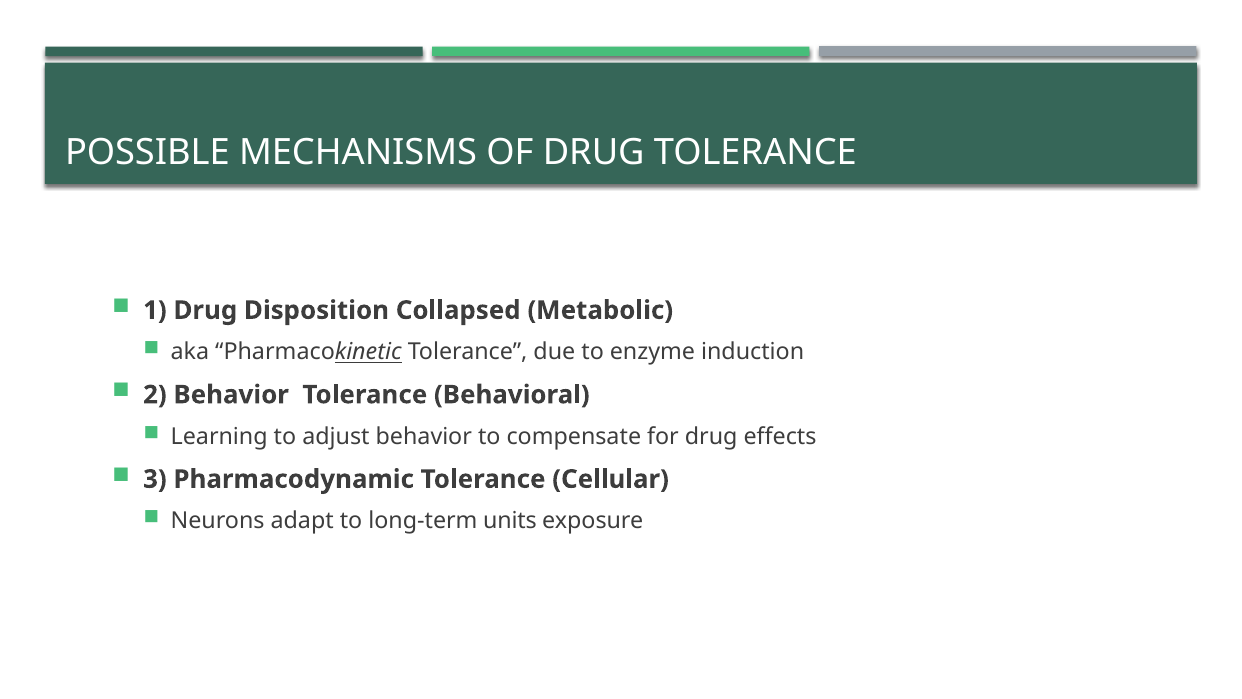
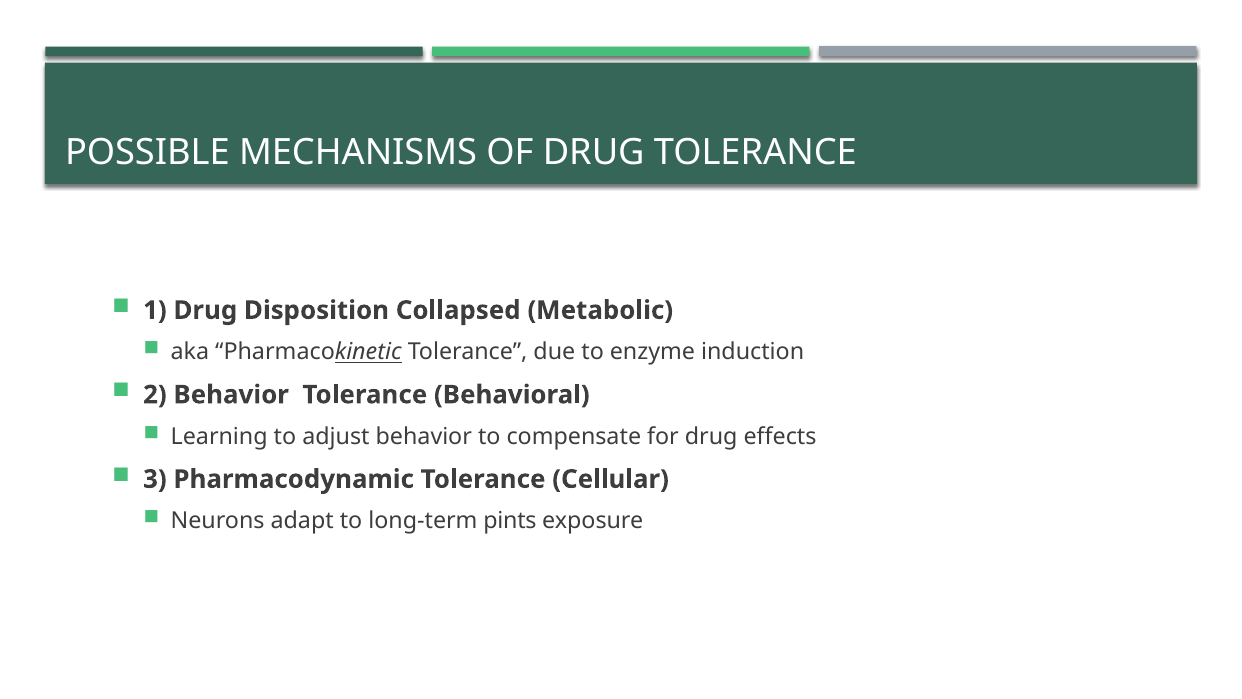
units: units -> pints (510, 521)
